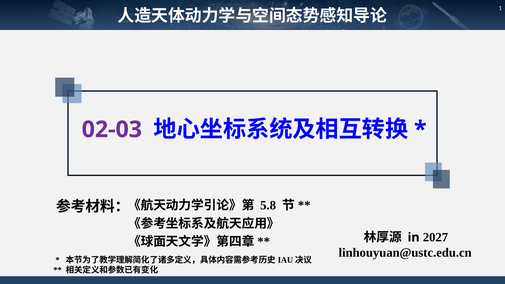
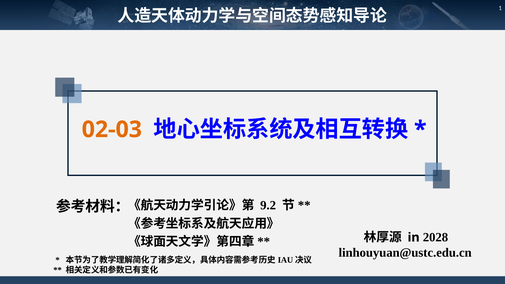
02-03 colour: purple -> orange (112, 130)
5.8: 5.8 -> 9.2 (268, 205)
2027: 2027 -> 2028 (435, 237)
